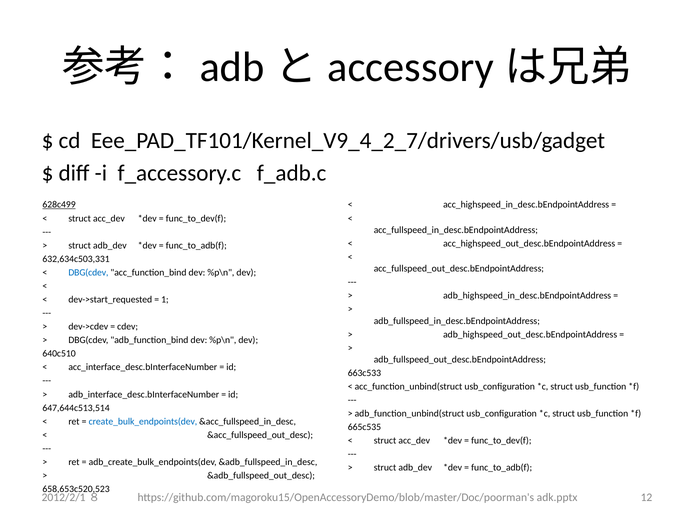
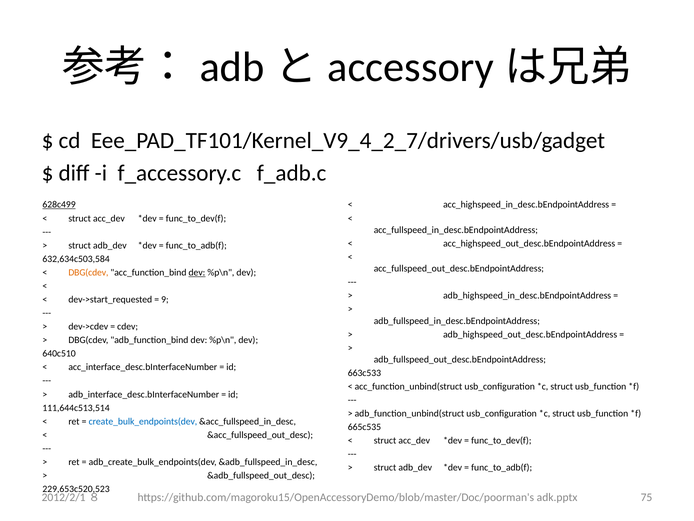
632,634c503,331: 632,634c503,331 -> 632,634c503,584 (76, 259)
DBG(cdev colour: blue -> orange (88, 272)
dev underline: none -> present (197, 272)
1: 1 -> 9 (165, 299)
647,644c513,514: 647,644c513,514 -> 111,644c513,514 (76, 407)
658,653c520,523: 658,653c520,523 -> 229,653c520,523 (76, 489)
12: 12 -> 75 (646, 497)
